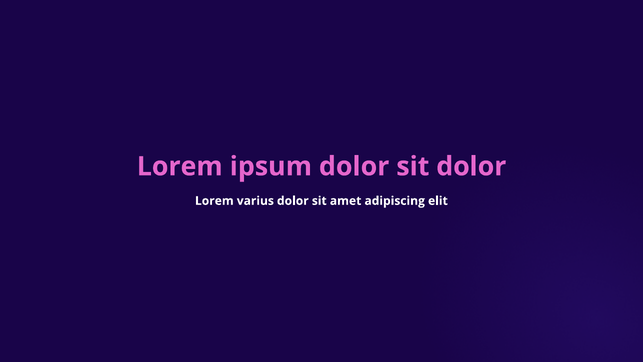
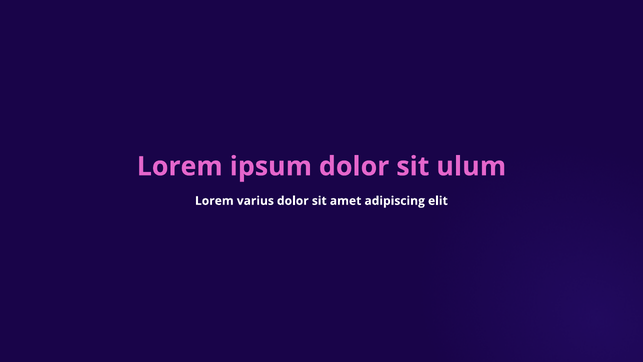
sit dolor: dolor -> ulum (471, 166)
